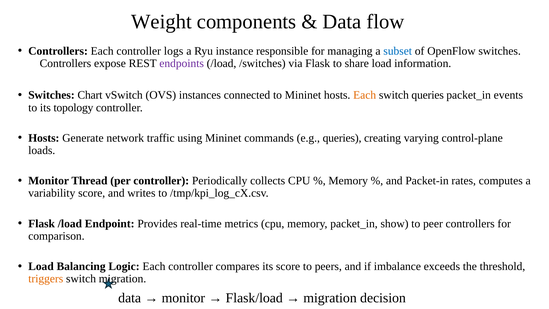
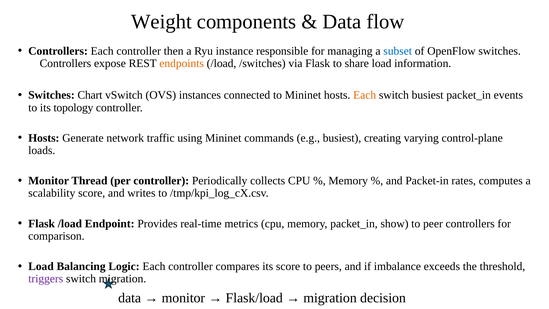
logs: logs -> then (174, 51)
endpoints colour: purple -> orange (182, 63)
switch queries: queries -> busiest (428, 95)
e.g queries: queries -> busiest (342, 138)
variability: variability -> scalability (52, 193)
triggers colour: orange -> purple (46, 279)
